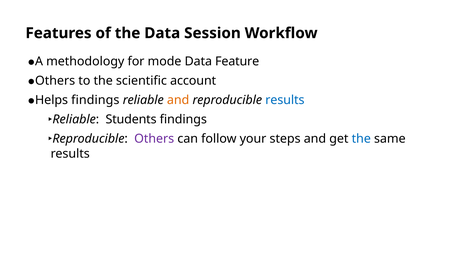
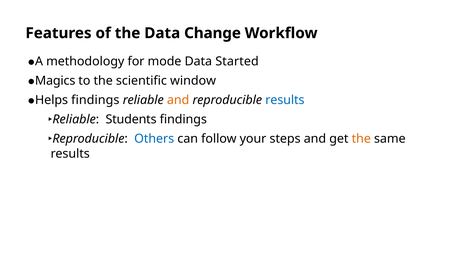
Session: Session -> Change (213, 33)
Feature: Feature -> Started (237, 61)
Others: Others -> Magics (55, 81)
account: account -> window (193, 81)
Others colour: purple -> blue (154, 139)
the colour: blue -> orange (361, 139)
